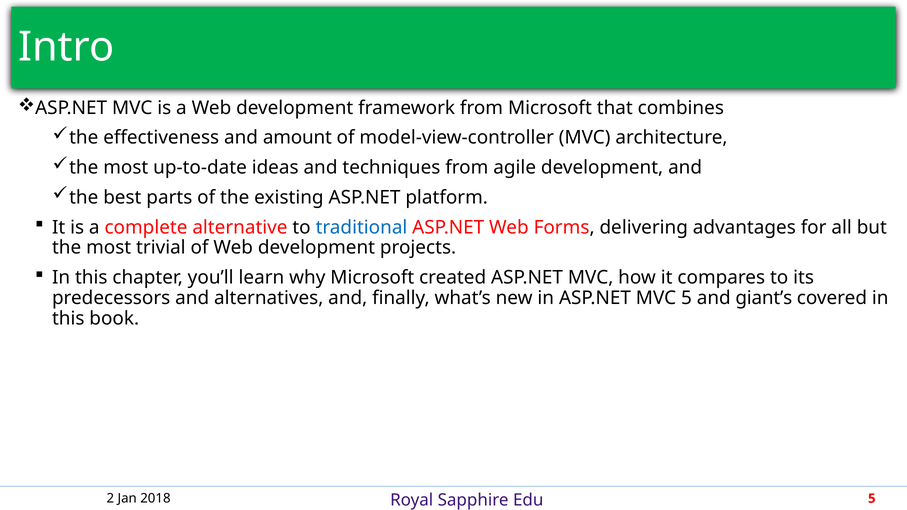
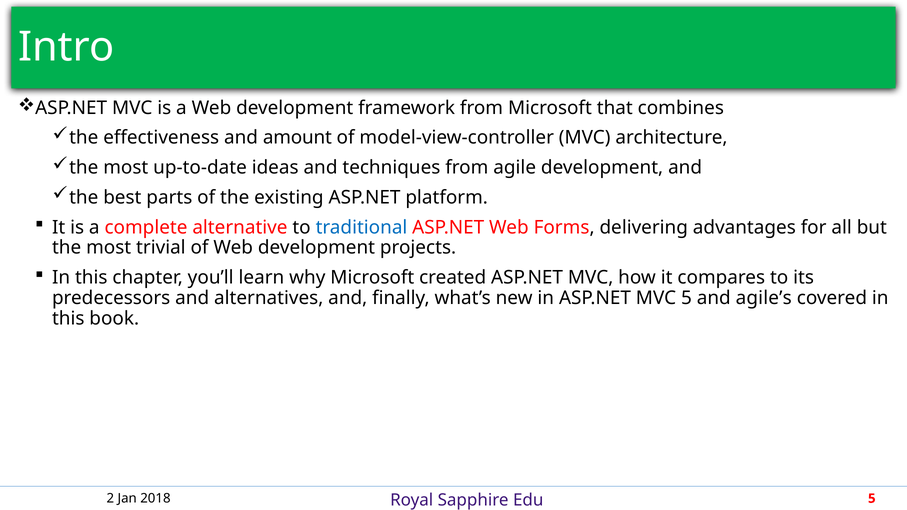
giant’s: giant’s -> agile’s (764, 298)
